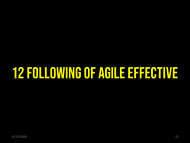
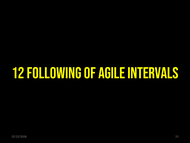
effective: effective -> intervals (153, 73)
